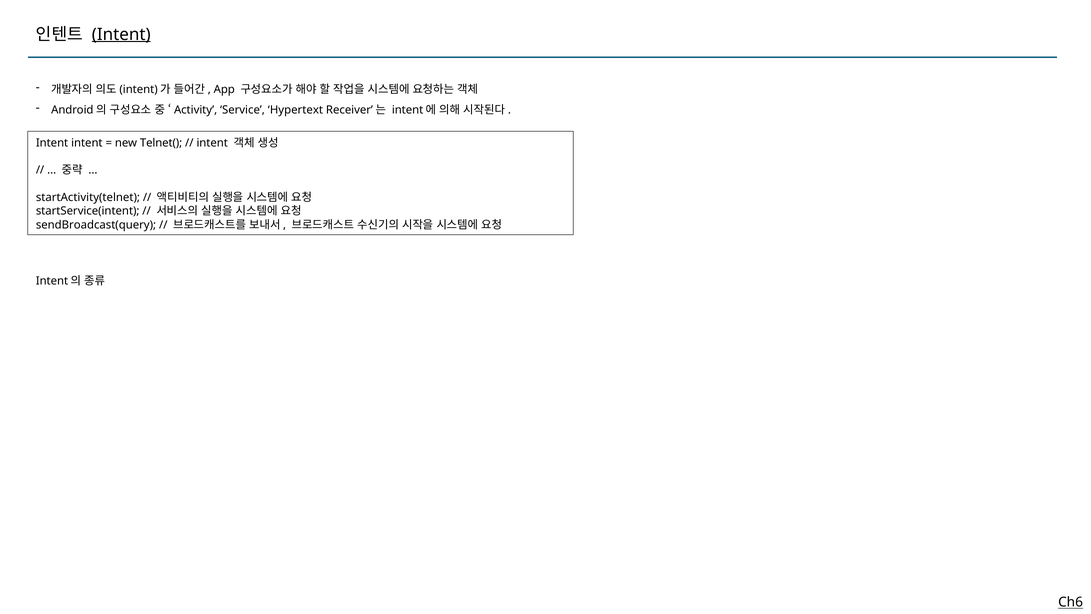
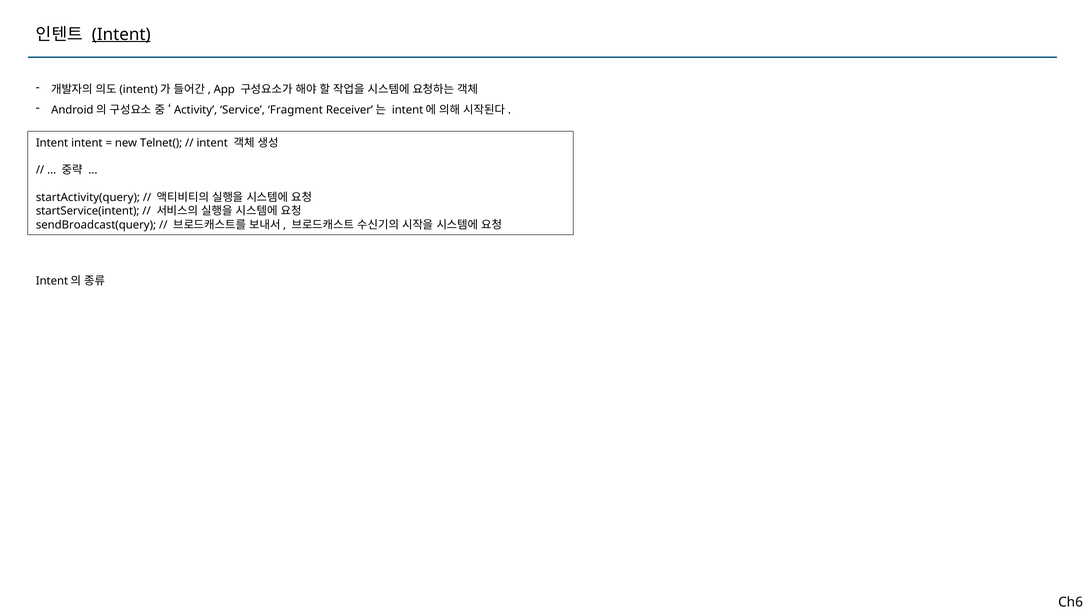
Hypertext: Hypertext -> Fragment (295, 110)
startActivity(telnet: startActivity(telnet -> startActivity(query (88, 197)
Ch6 underline: present -> none (1071, 602)
